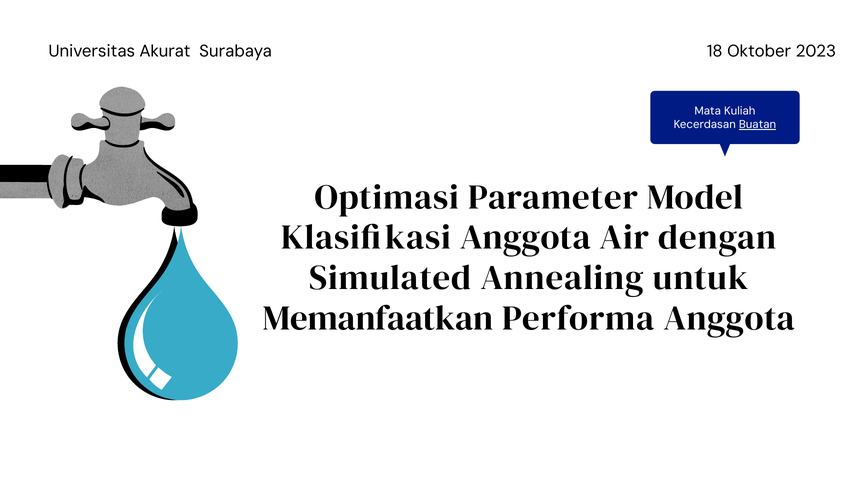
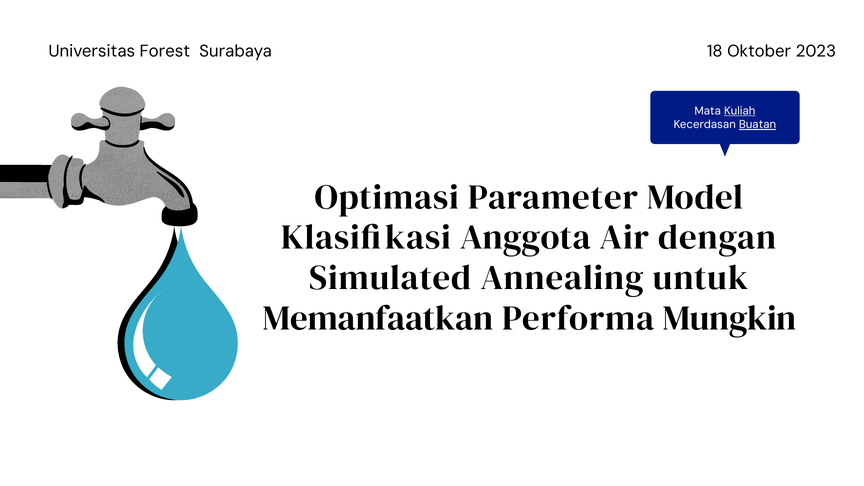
Akurat: Akurat -> Forest (165, 51)
Kuliah underline: none -> present (740, 111)
Performa Anggota: Anggota -> Mungkin (730, 318)
